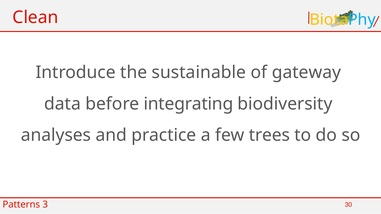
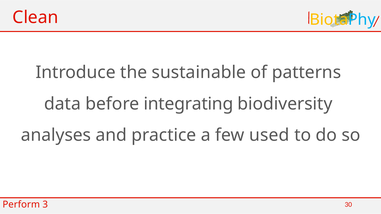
gateway: gateway -> patterns (306, 72)
trees: trees -> used (269, 135)
Patterns: Patterns -> Perform (21, 205)
